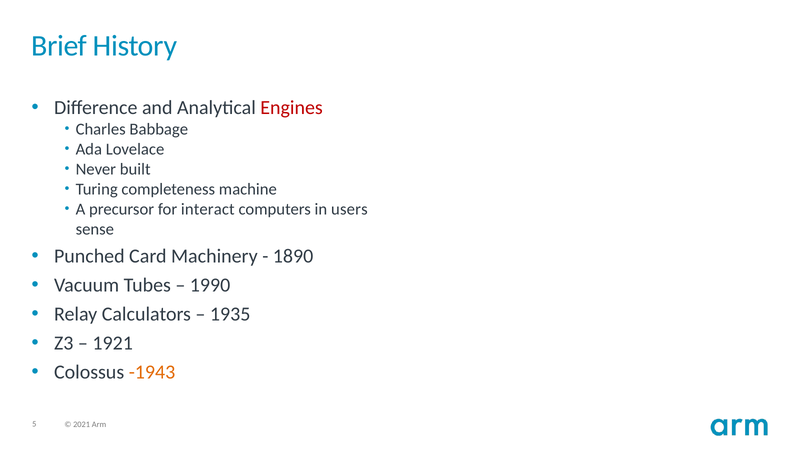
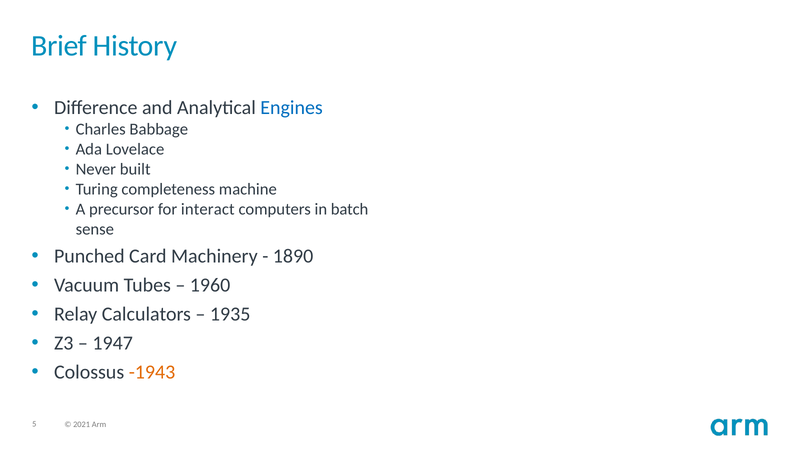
Engines colour: red -> blue (292, 108)
users: users -> batch (350, 209)
1990: 1990 -> 1960 (210, 286)
1921: 1921 -> 1947 (113, 344)
